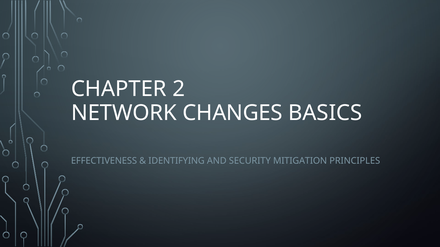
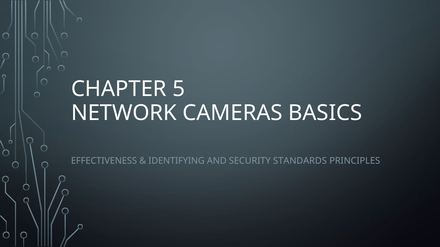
2: 2 -> 5 (179, 89)
CHANGES: CHANGES -> CAMERAS (233, 113)
MITIGATION: MITIGATION -> STANDARDS (300, 161)
